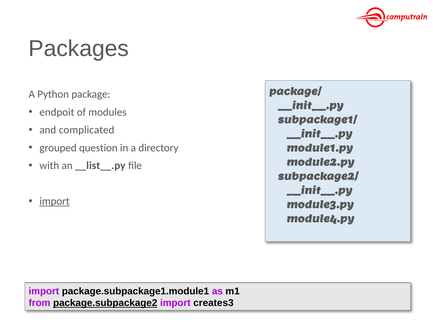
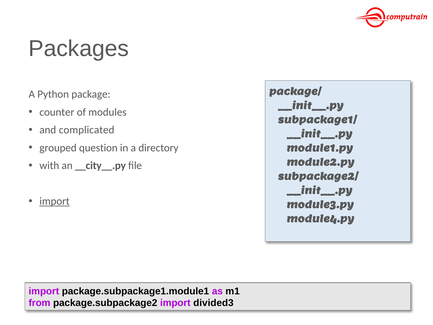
endpoit: endpoit -> counter (57, 112)
__list__.py: __list__.py -> __city__.py (100, 165)
package.subpackage2 underline: present -> none (105, 303)
creates3: creates3 -> divided3 (213, 303)
